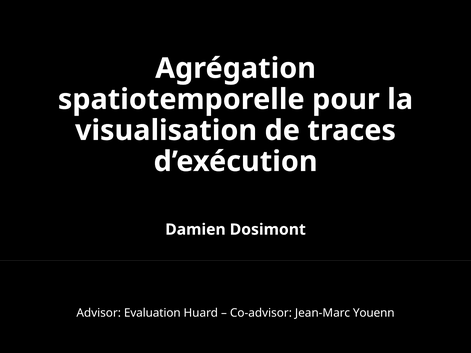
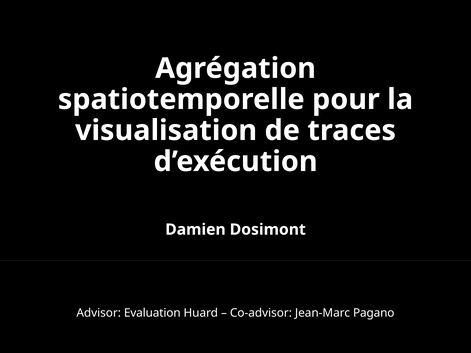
Youenn: Youenn -> Pagano (374, 313)
